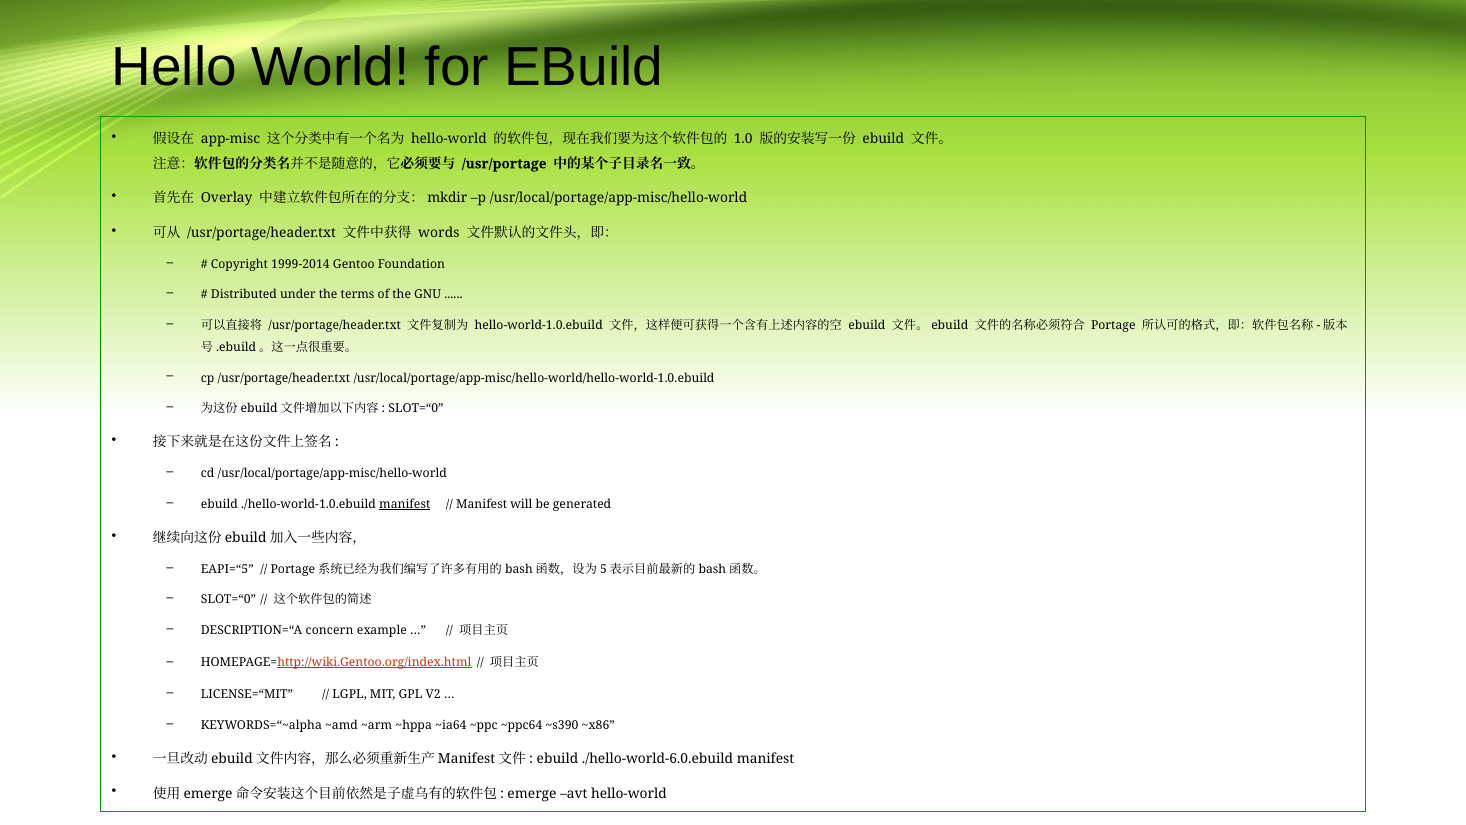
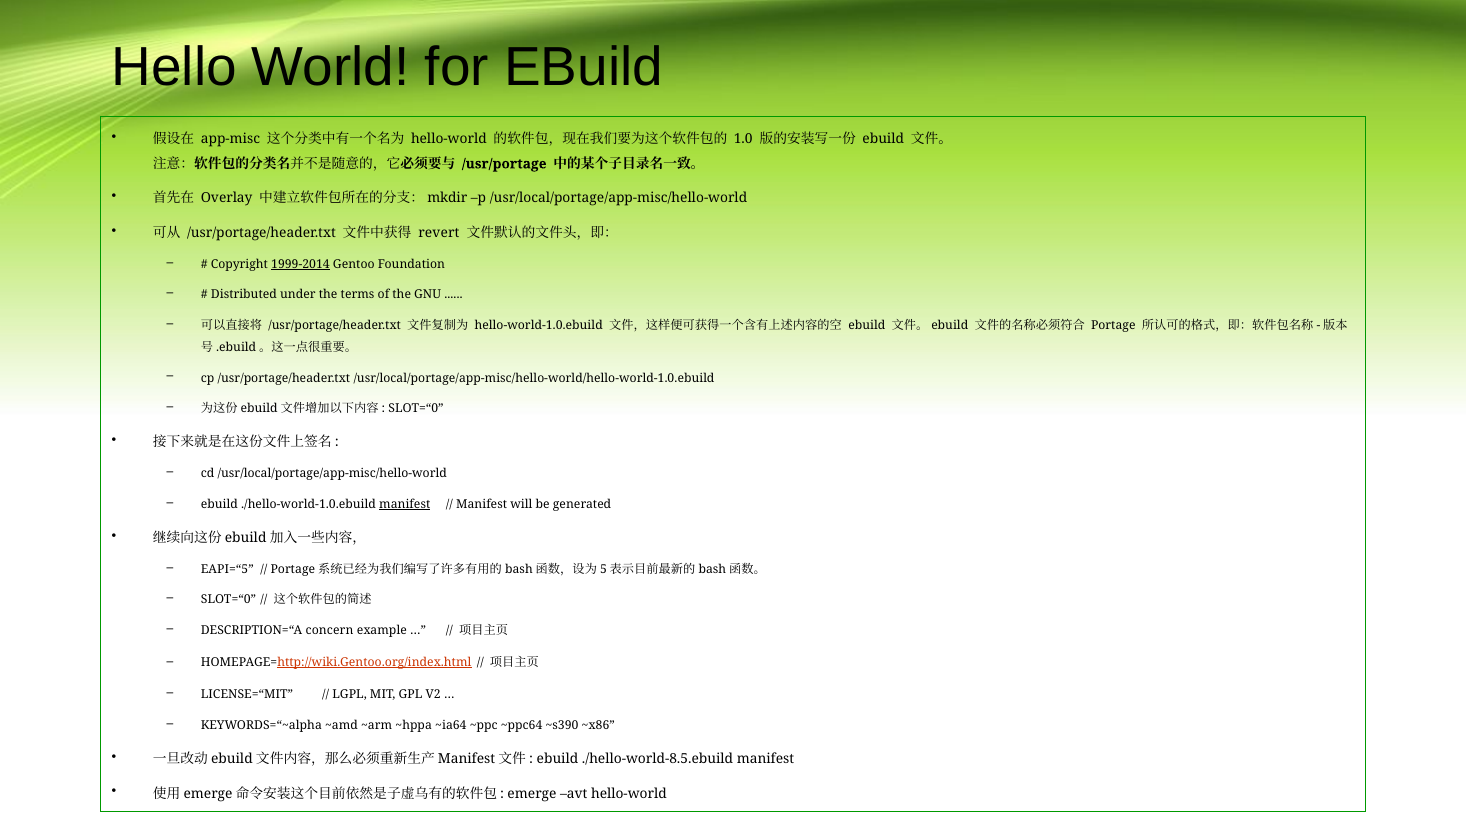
words: words -> revert (439, 233)
1999-2014 underline: none -> present (300, 264)
./hello-world-6.0.ebuild: ./hello-world-6.0.ebuild -> ./hello-world-8.5.ebuild (658, 759)
